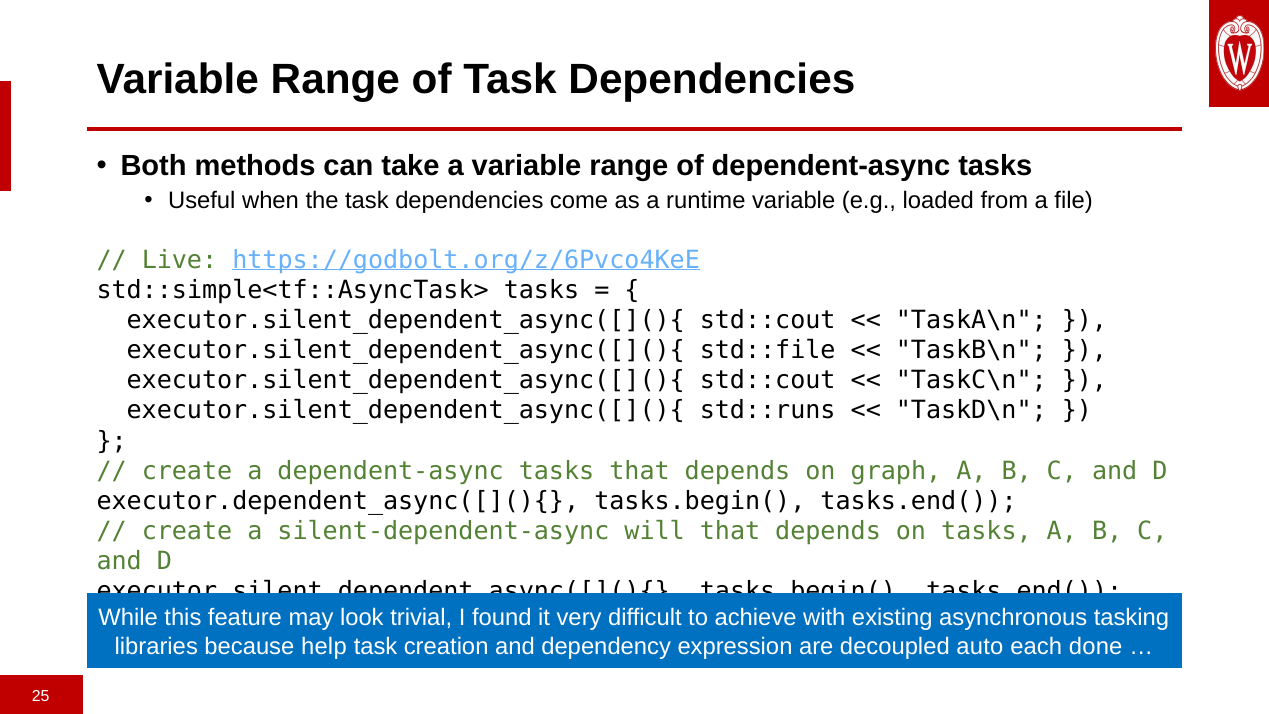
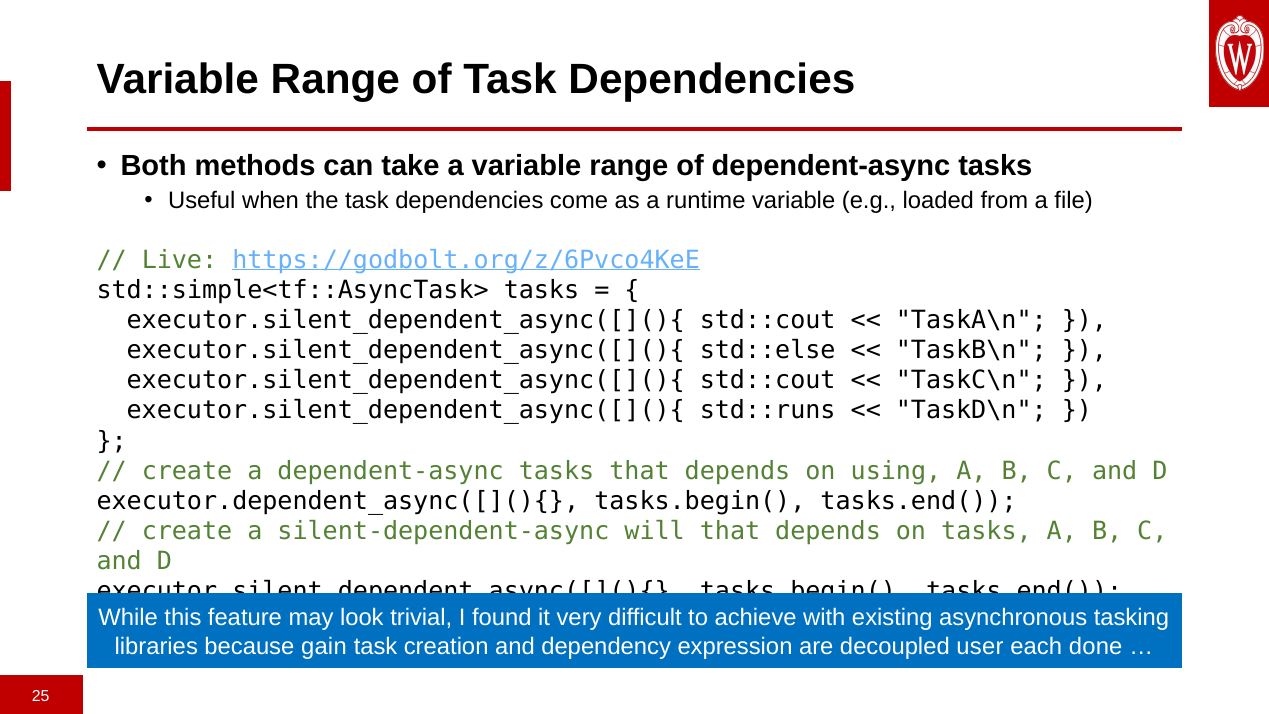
std::file: std::file -> std::else (768, 350)
graph: graph -> using (896, 471)
help: help -> gain (324, 646)
auto: auto -> user (980, 646)
